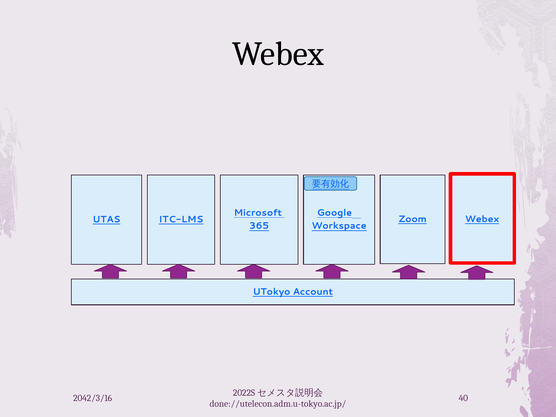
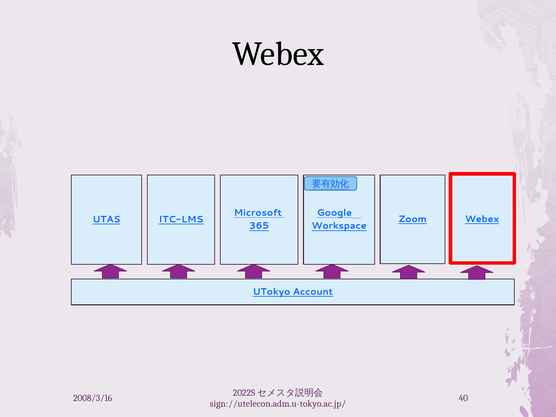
2042/3/16: 2042/3/16 -> 2008/3/16 (93, 398)
done://utelecon.adm.u-tokyo.ac.jp/: done://utelecon.adm.u-tokyo.ac.jp/ -> sign://utelecon.adm.u-tokyo.ac.jp/ (278, 404)
